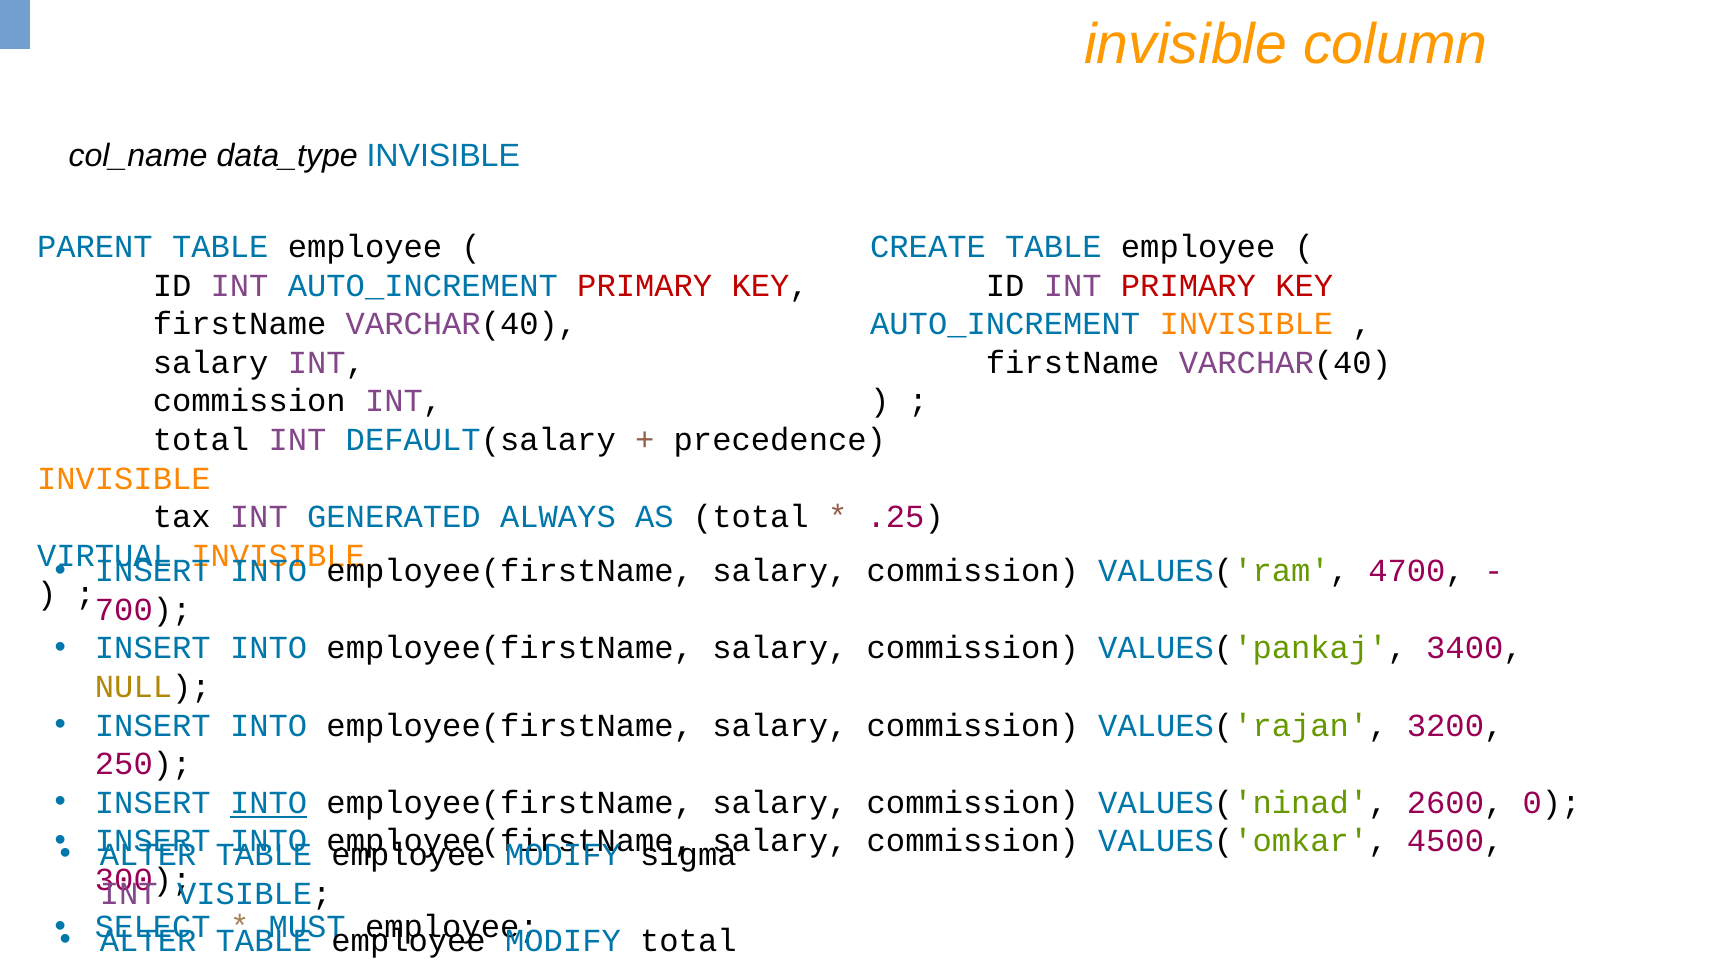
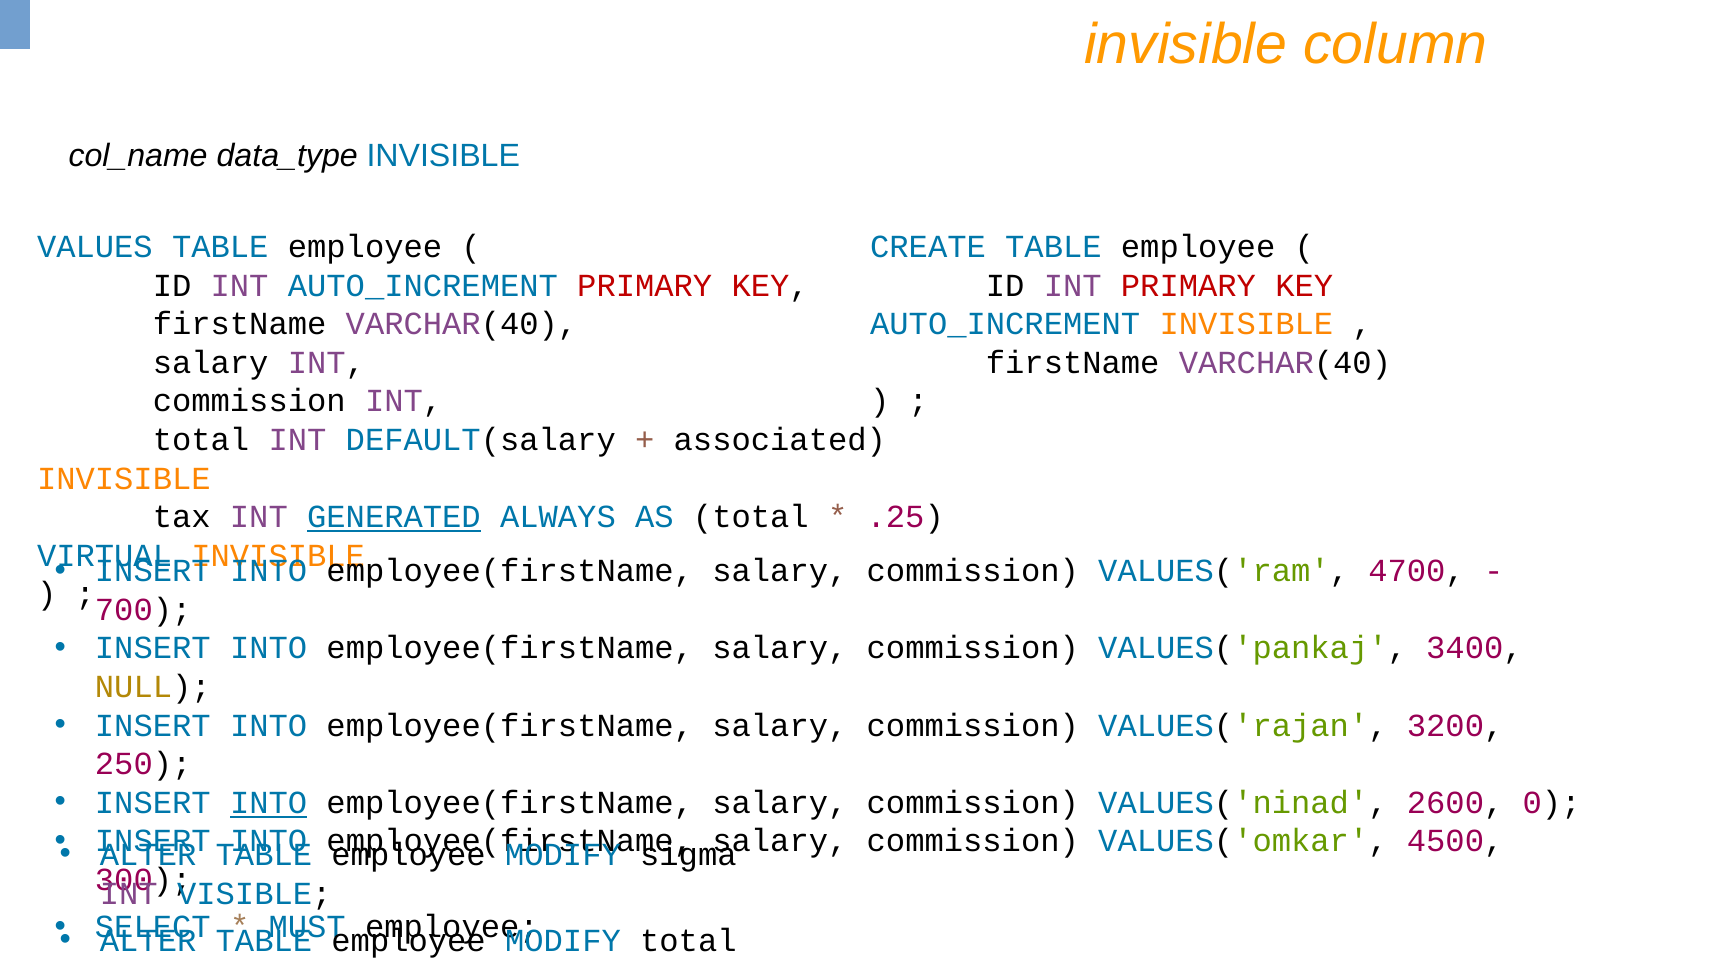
PARENT: PARENT -> VALUES (95, 247)
precedence: precedence -> associated (780, 440)
GENERATED underline: none -> present (394, 517)
